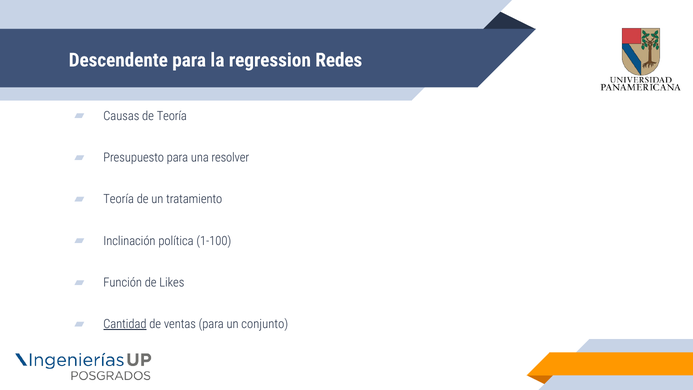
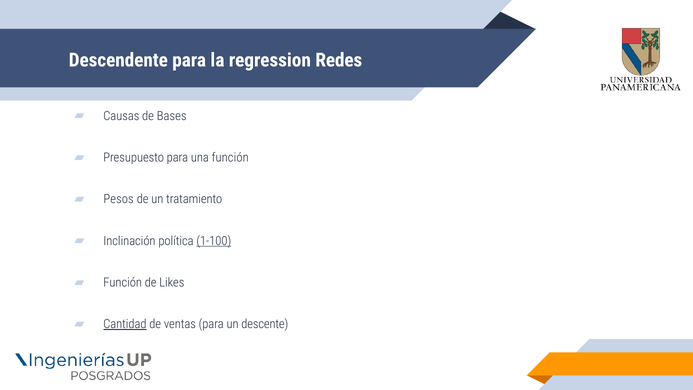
de Teoría: Teoría -> Bases (172, 116)
una resolver: resolver -> función (230, 158)
Teoría: Teoría -> Pesos (119, 199)
1-100 underline: none -> present (214, 241)
conjunto: conjunto -> descente (265, 324)
